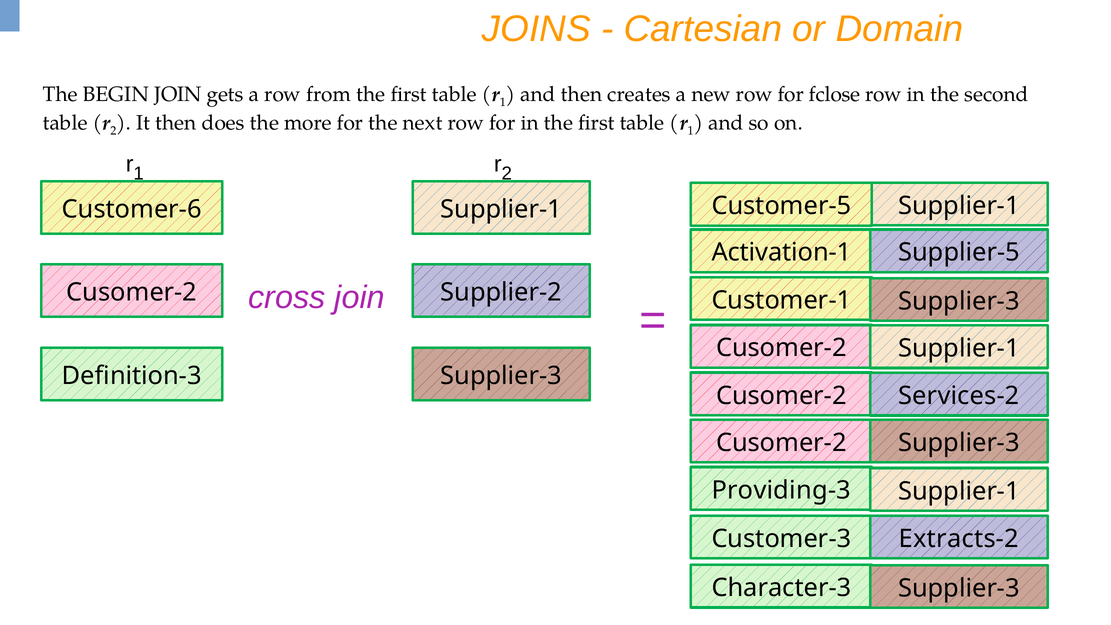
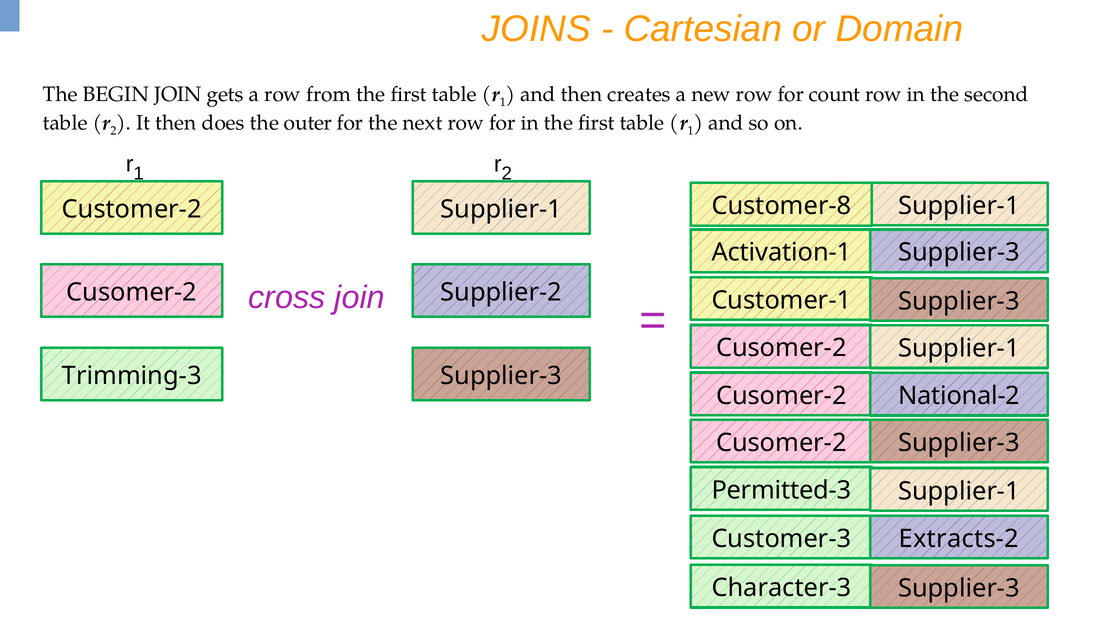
fclose: fclose -> count (835, 94)
more: more -> outer (308, 123)
Customer-5: Customer-5 -> Customer-8 (781, 206)
Customer-6: Customer-6 -> Customer-2 (132, 209)
Supplier-5: Supplier-5 -> Supplier-3 (959, 253)
Definition-3: Definition-3 -> Trimming-3 (132, 376)
Services-2: Services-2 -> National-2 (959, 396)
Providing-3: Providing-3 -> Permitted-3 (781, 490)
